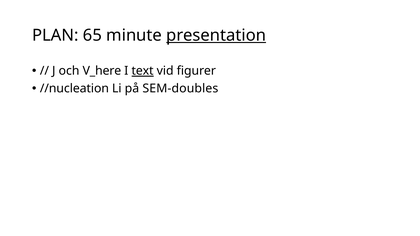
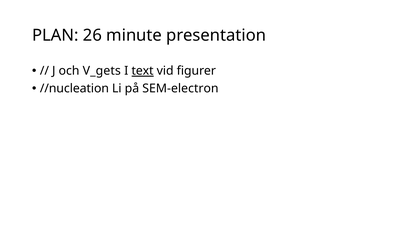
65: 65 -> 26 (92, 35)
presentation underline: present -> none (216, 35)
V_here: V_here -> V_gets (102, 71)
SEM-doubles: SEM-doubles -> SEM-electron (180, 89)
